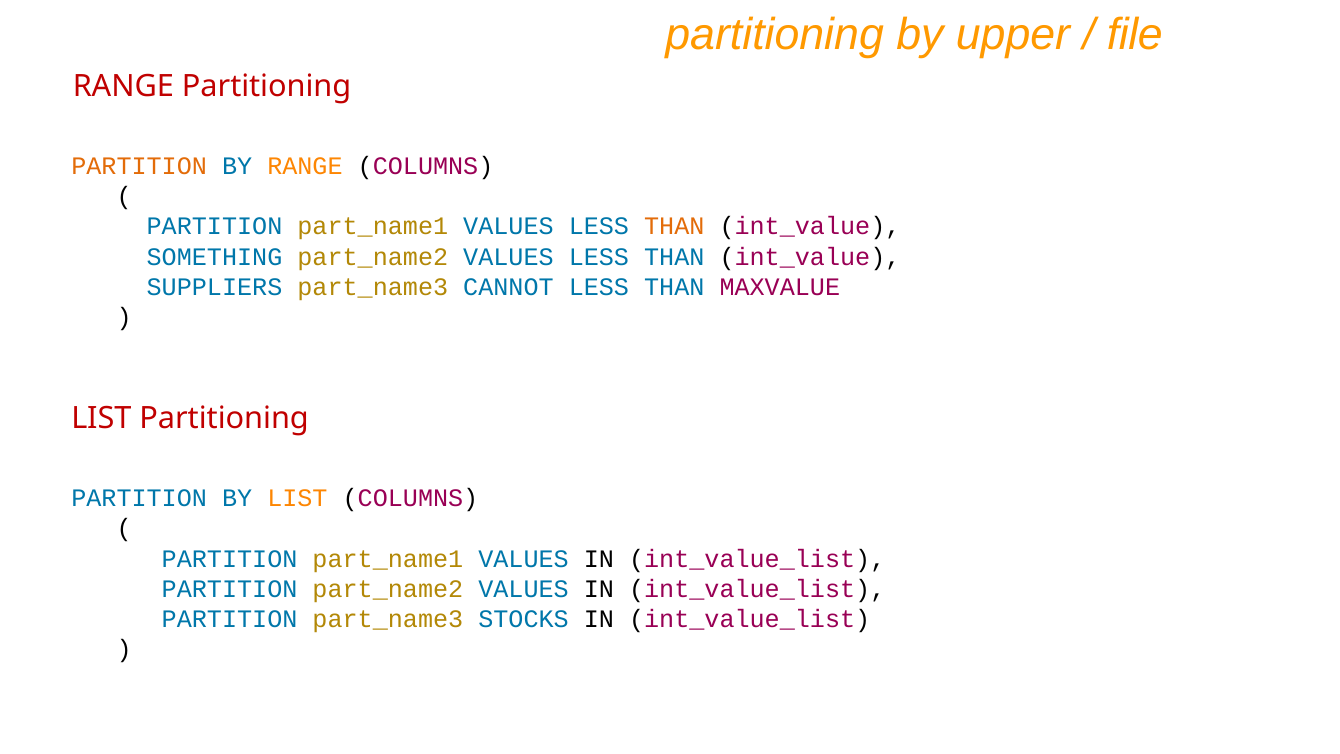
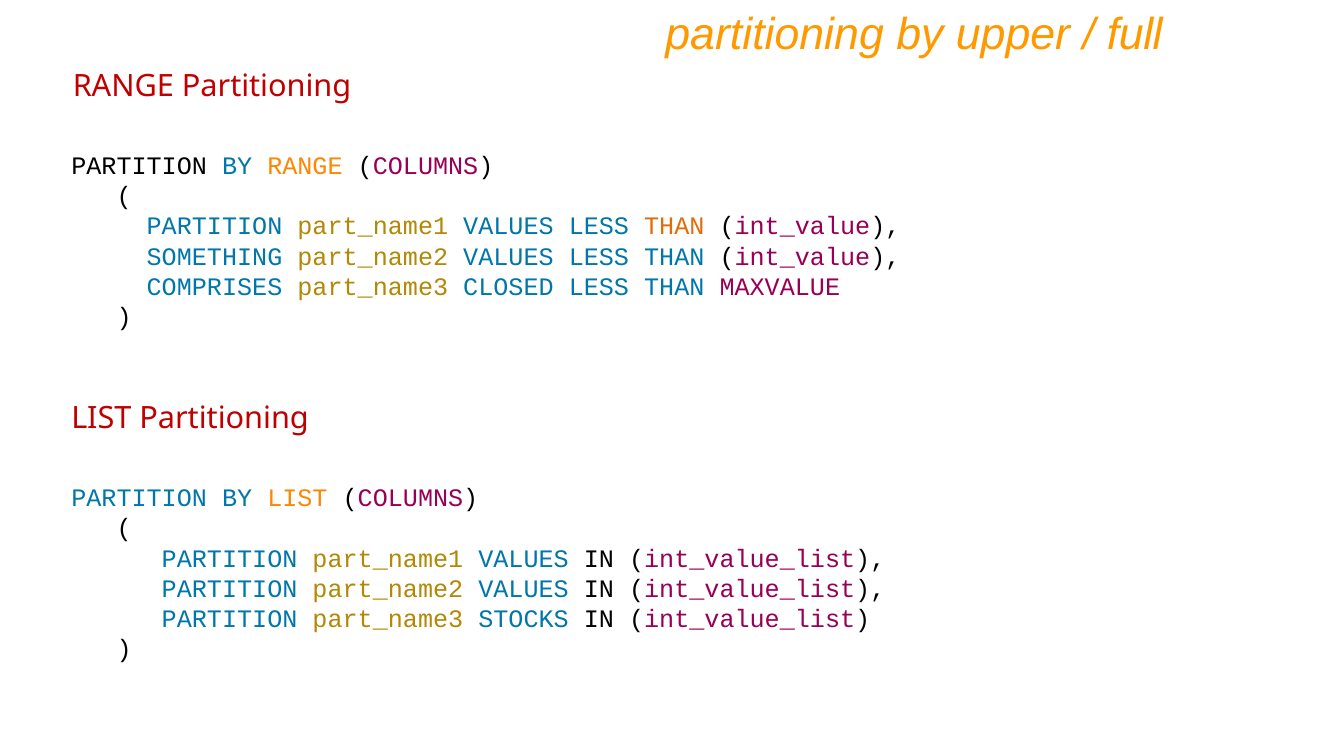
file: file -> full (1135, 35)
PARTITION colour: orange -> black (139, 166)
SUPPLIERS: SUPPLIERS -> COMPRISES (215, 287)
CANNOT: CANNOT -> CLOSED (508, 287)
